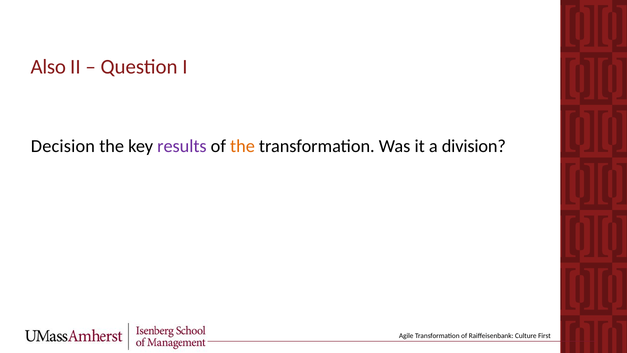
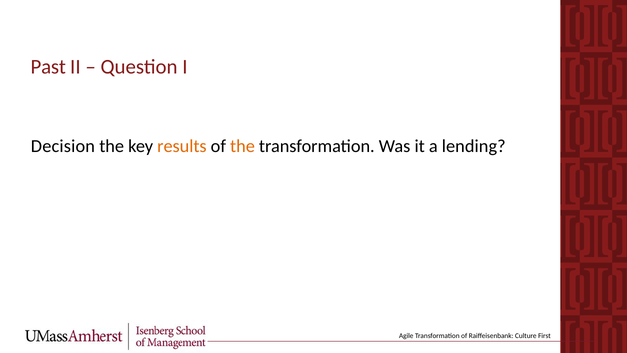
Also: Also -> Past (48, 67)
results colour: purple -> orange (182, 146)
division: division -> lending (474, 146)
